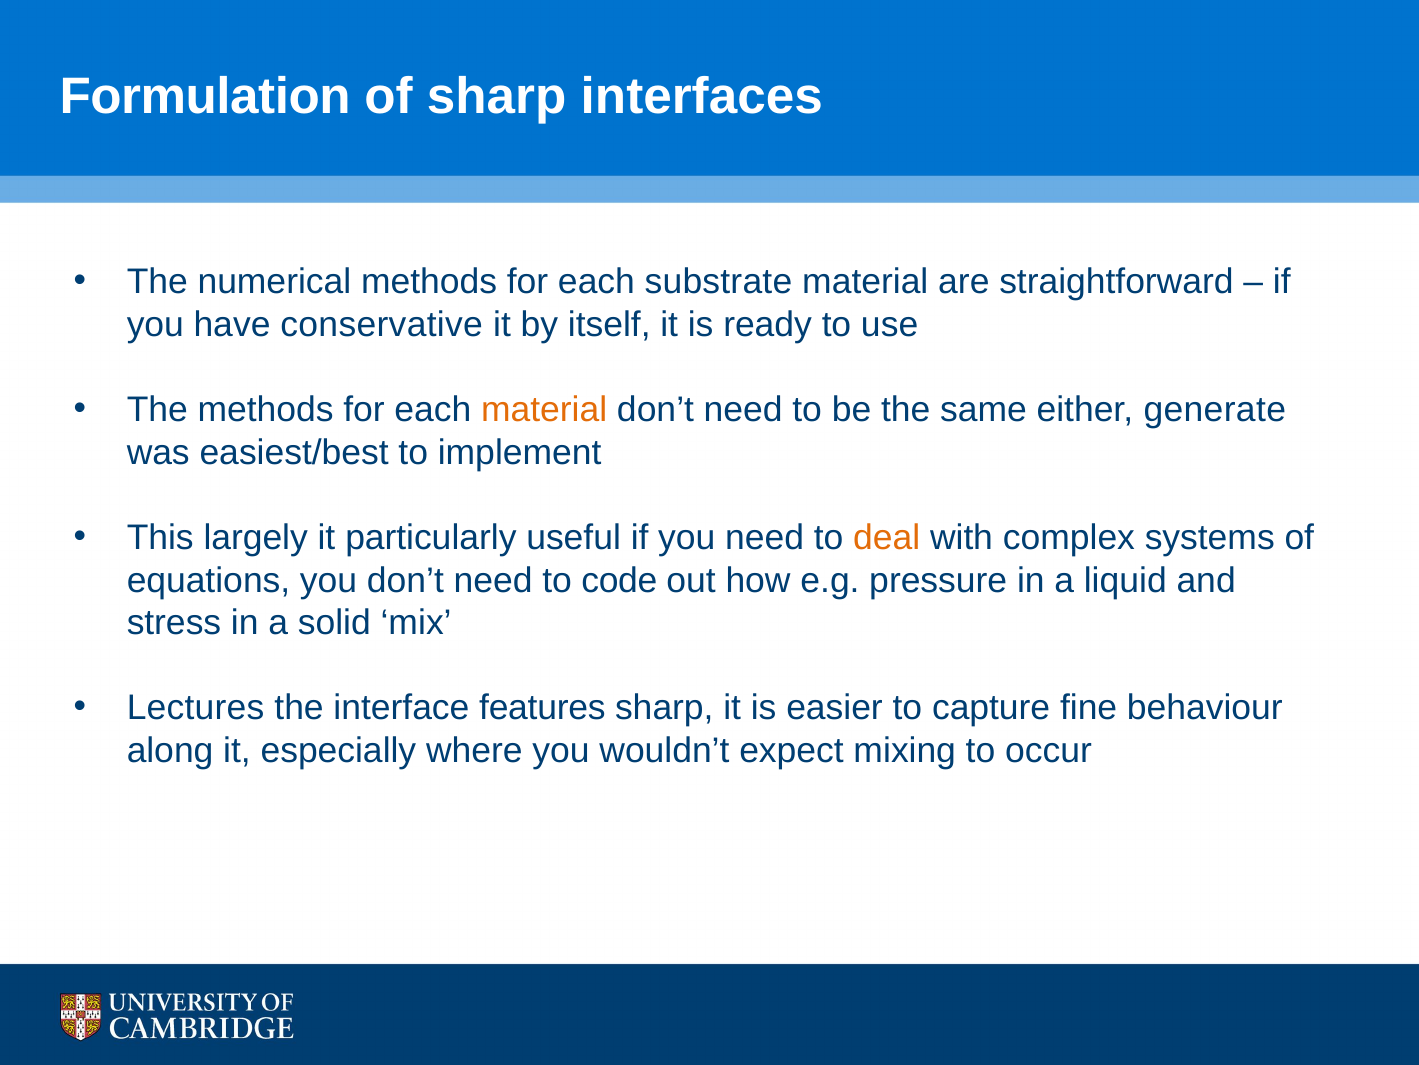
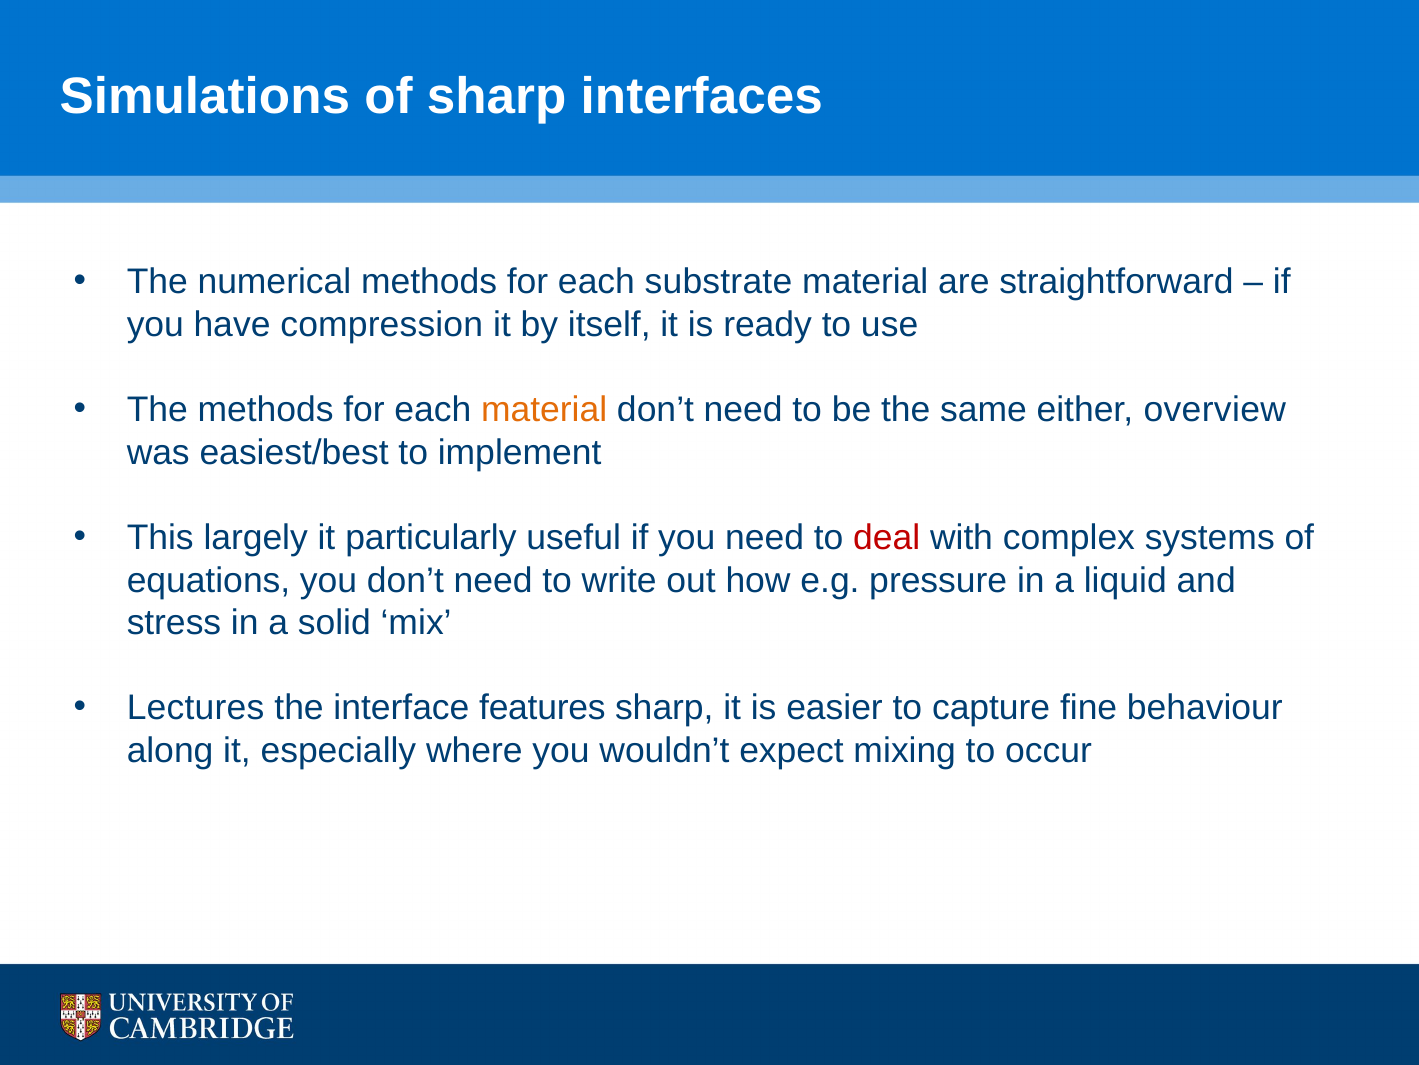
Formulation: Formulation -> Simulations (205, 96)
conservative: conservative -> compression (382, 324)
generate: generate -> overview (1215, 410)
deal colour: orange -> red (887, 537)
code: code -> write (619, 580)
